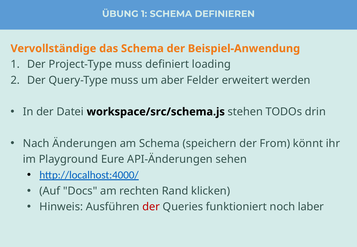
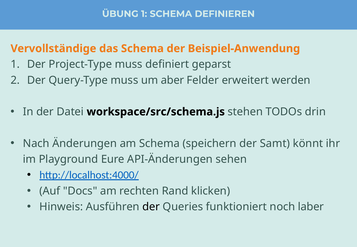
loading: loading -> geparst (211, 64)
From: From -> Samt (275, 143)
der colour: red -> black (151, 207)
